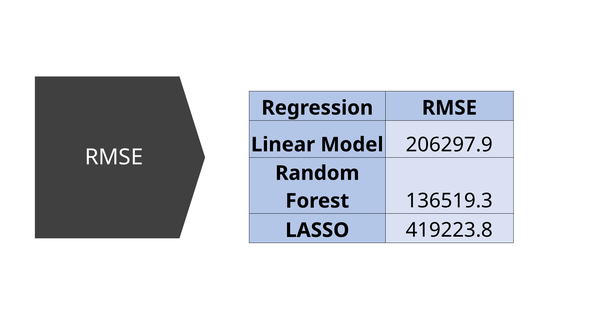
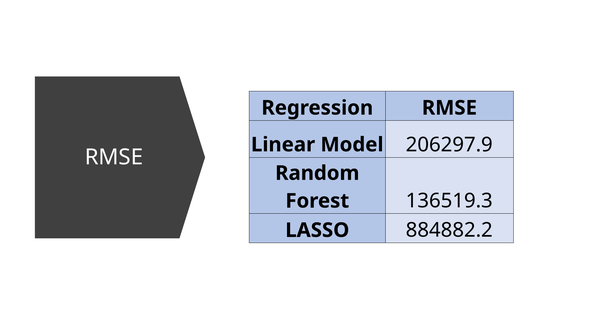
419223.8: 419223.8 -> 884882.2 (449, 231)
